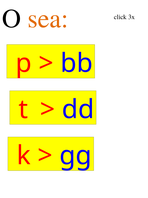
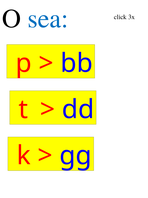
sea colour: orange -> blue (48, 19)
